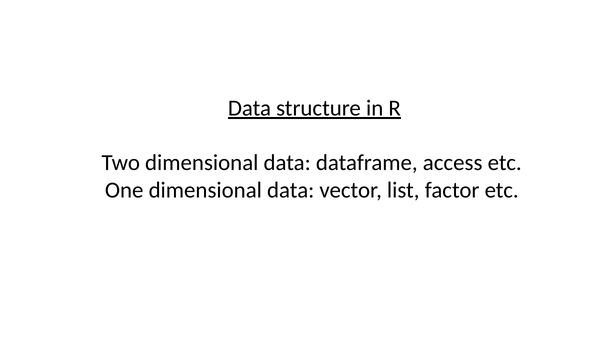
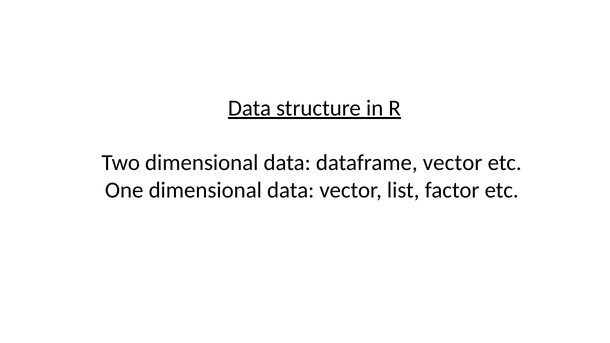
dataframe access: access -> vector (453, 163)
